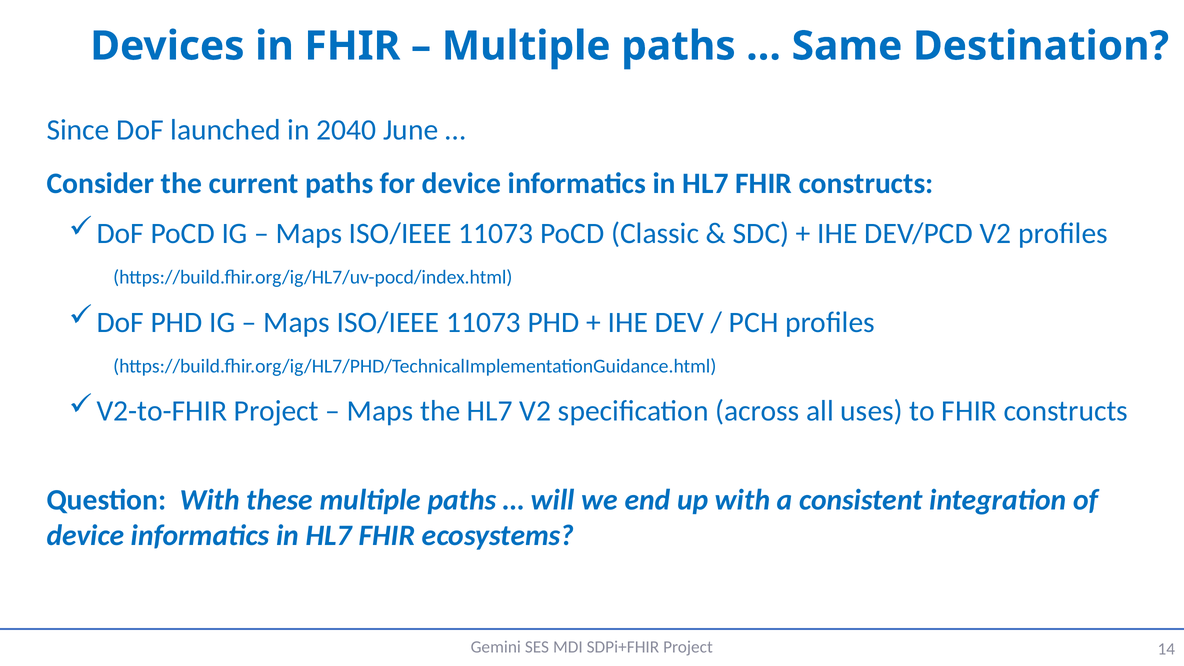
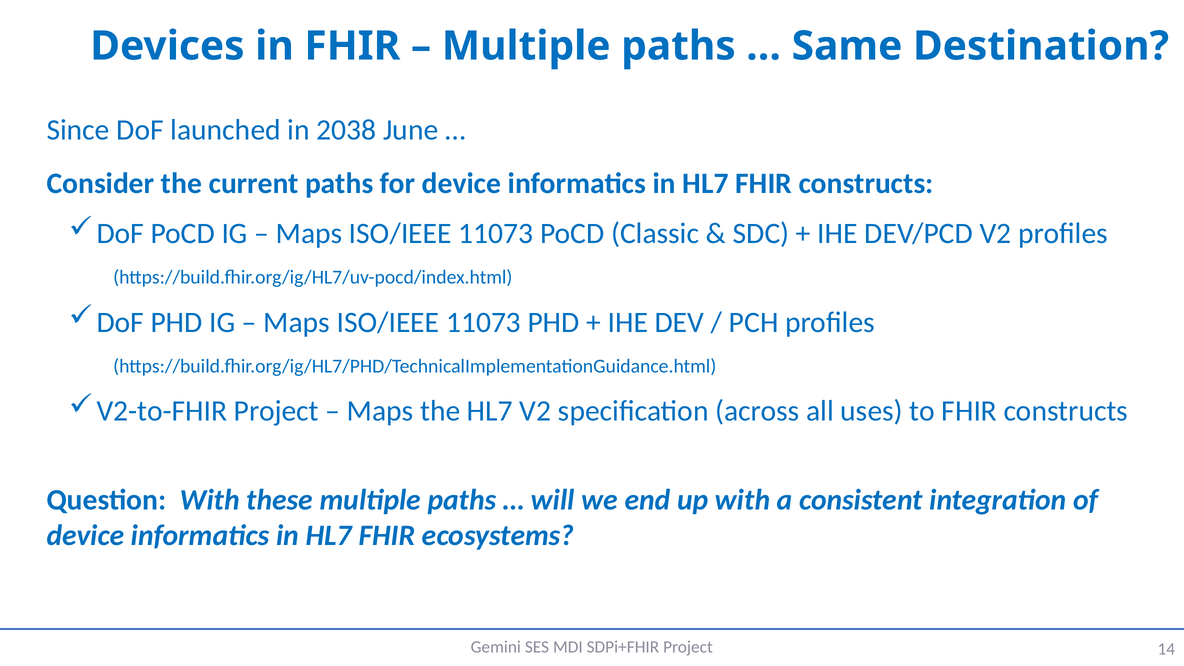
2040: 2040 -> 2038 (346, 130)
